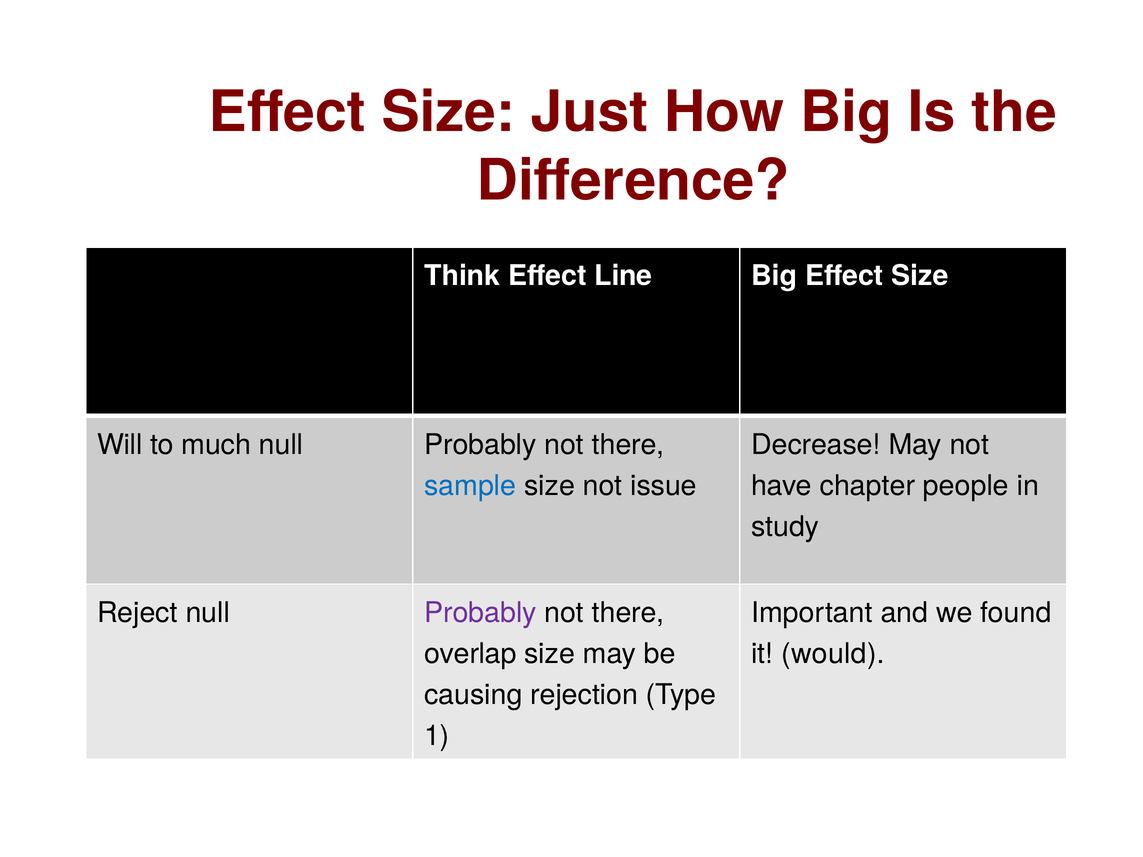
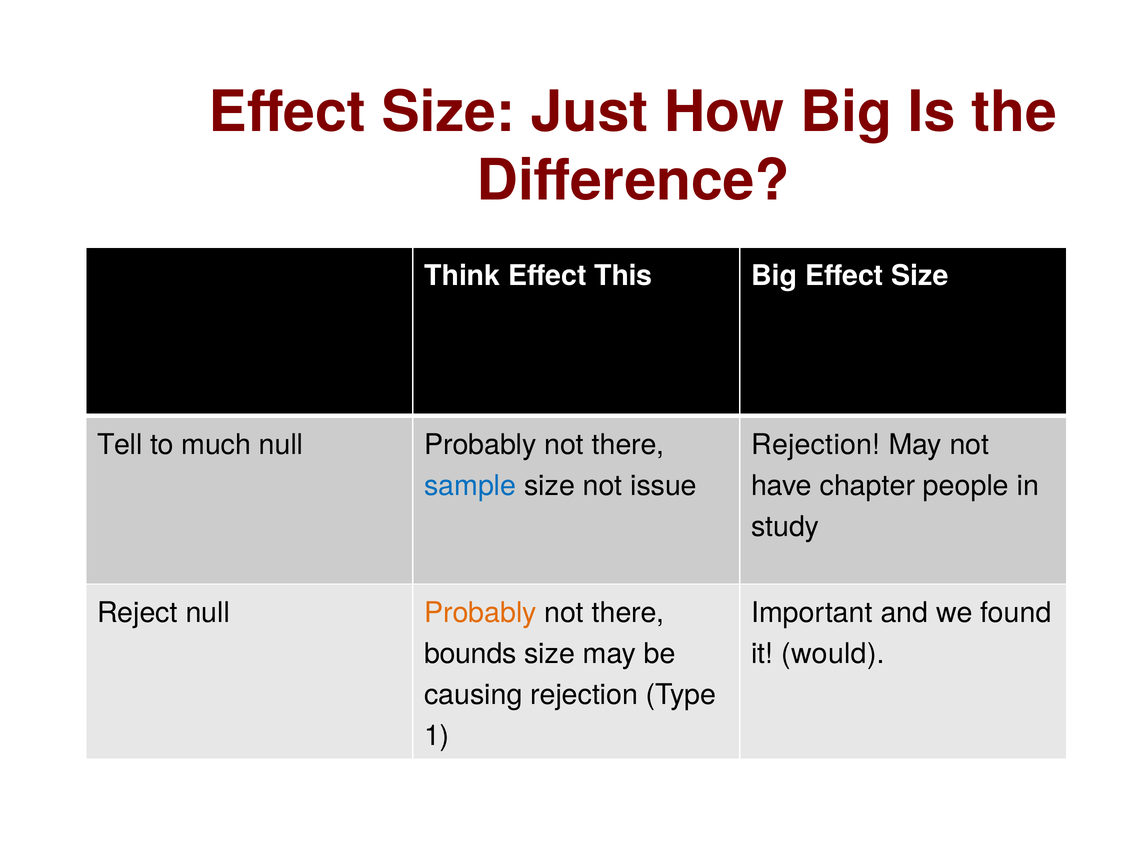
Line: Line -> This (623, 276)
Will: Will -> Tell (120, 445)
Decrease: Decrease -> Rejection (816, 445)
Probably colour: purple -> orange (480, 613)
overlap: overlap -> bounds (470, 654)
